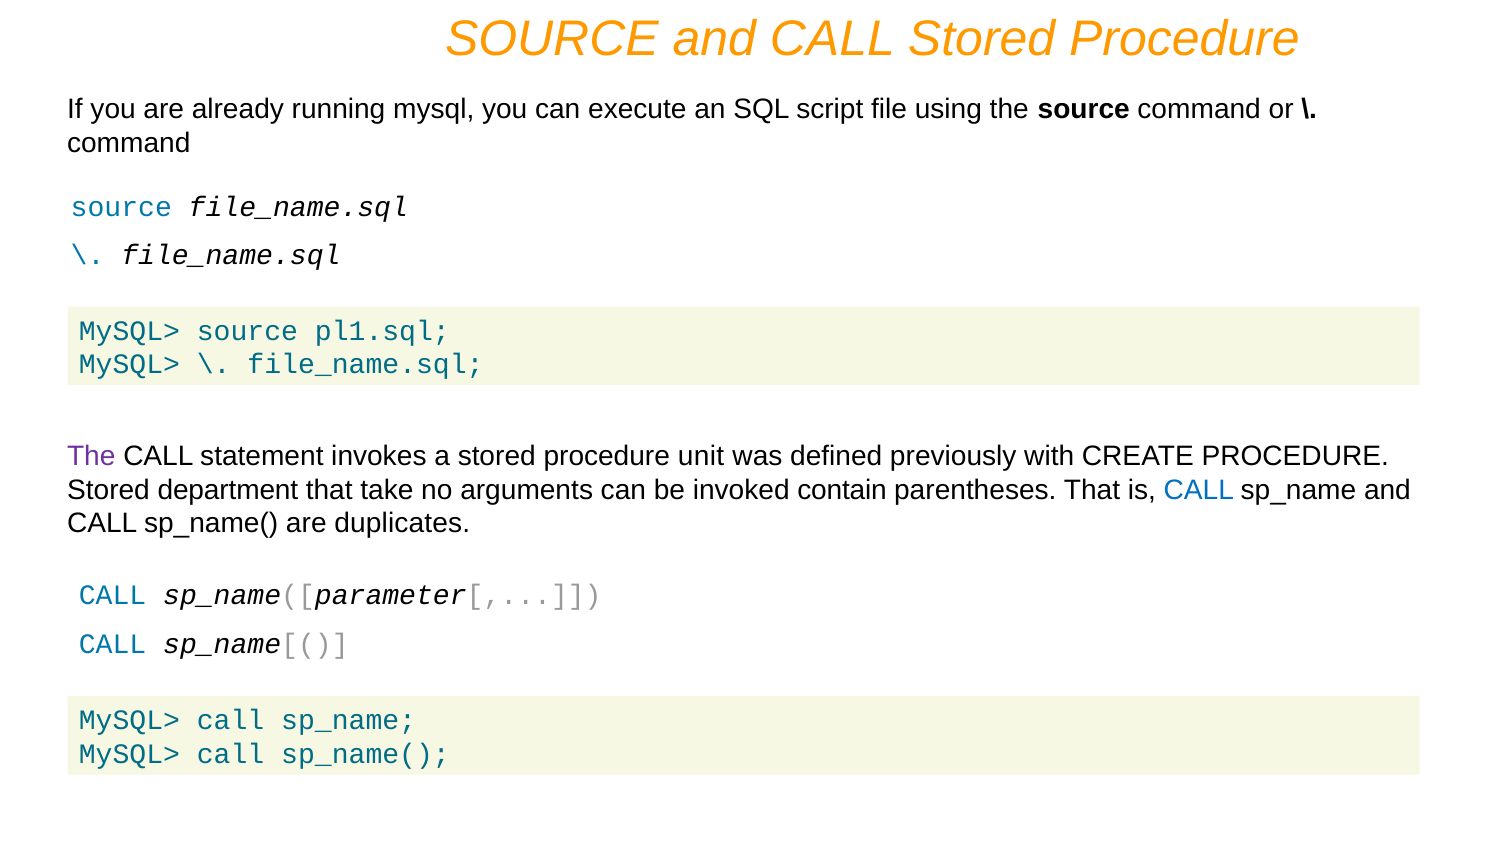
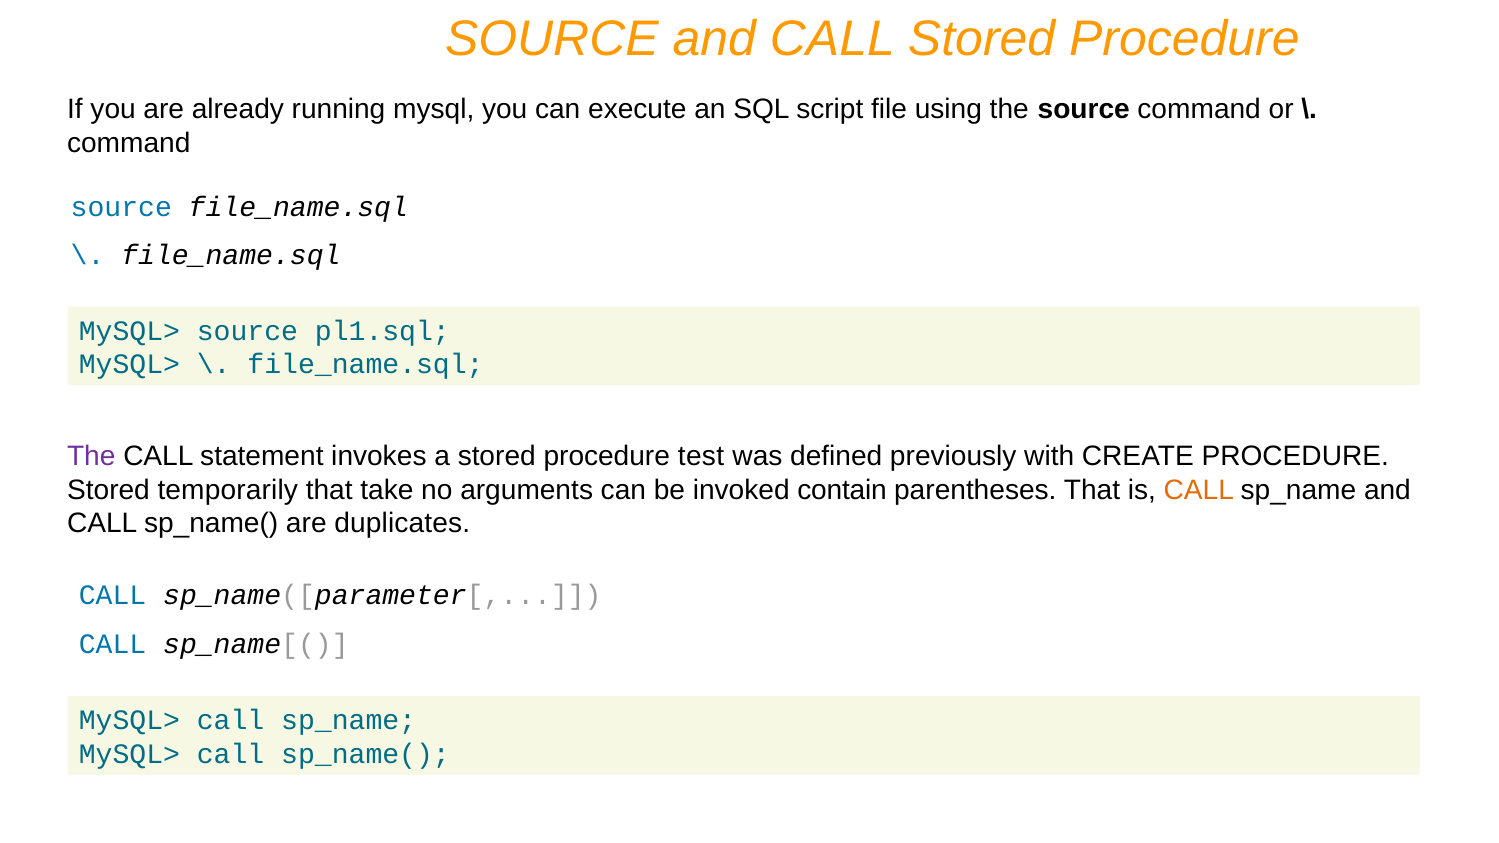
unit: unit -> test (701, 456)
department: department -> temporarily (228, 490)
CALL colour: blue -> orange (1199, 490)
